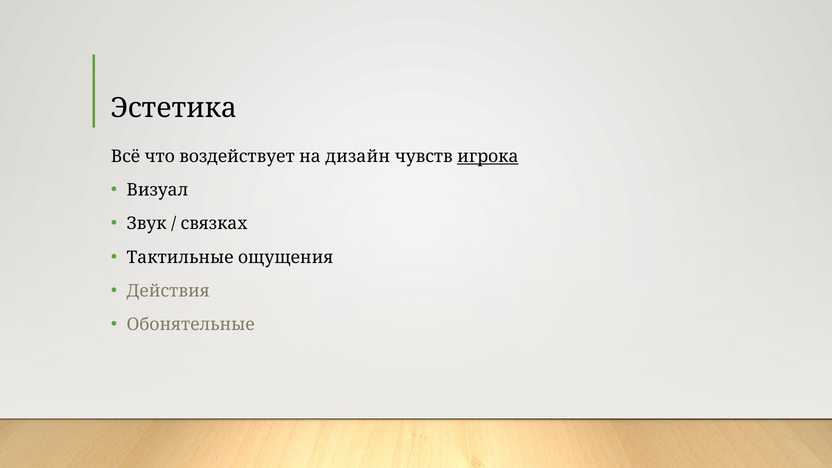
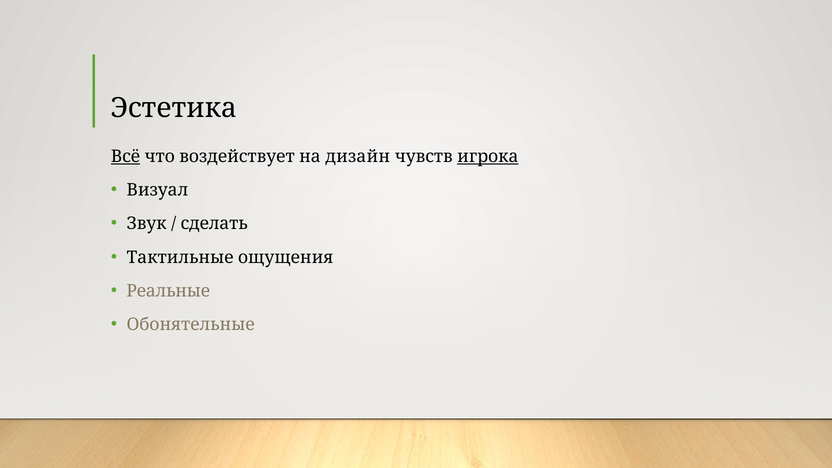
Всё underline: none -> present (126, 156)
связках: связках -> сделать (214, 224)
Действия: Действия -> Реальные (168, 291)
